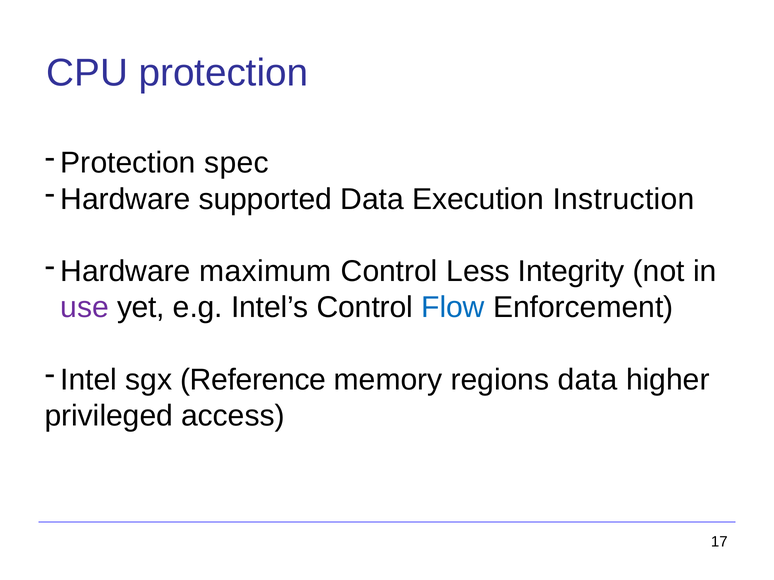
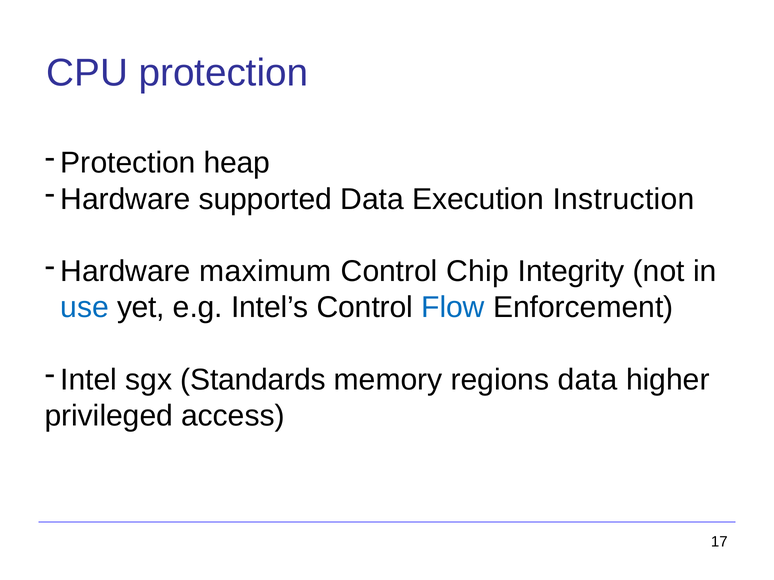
spec: spec -> heap (237, 163)
Less: Less -> Chip (478, 272)
use colour: purple -> blue (85, 308)
Reference: Reference -> Standards (253, 380)
